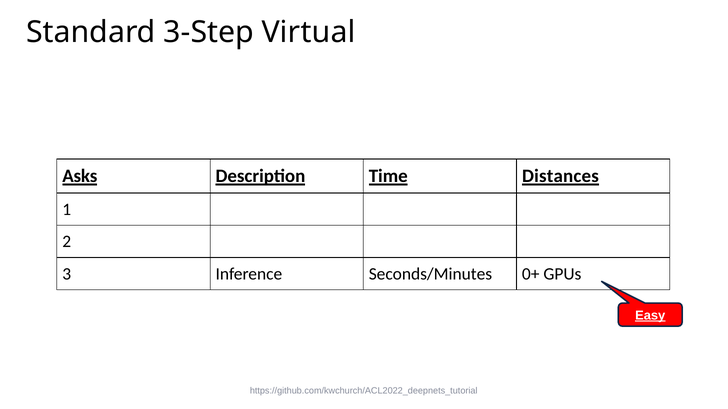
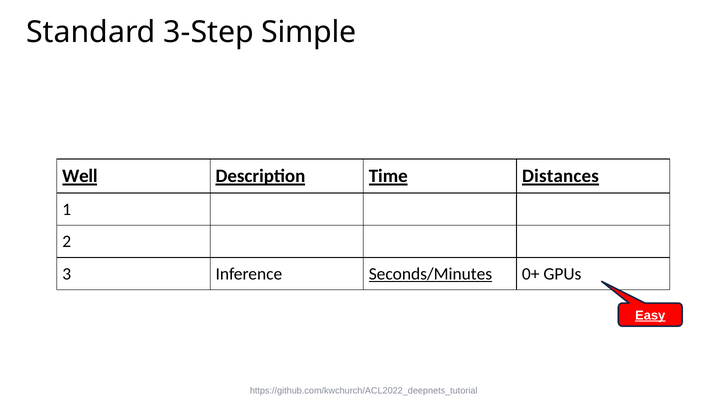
Virtual: Virtual -> Simple (309, 32)
Asks: Asks -> Well (80, 176)
Seconds/Minutes underline: none -> present (430, 274)
